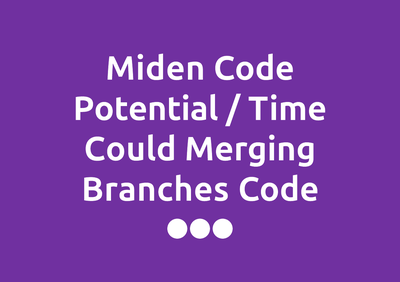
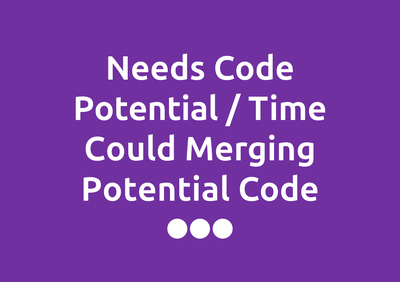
Miden: Miden -> Needs (155, 69)
Branches: Branches -> Potential (155, 190)
